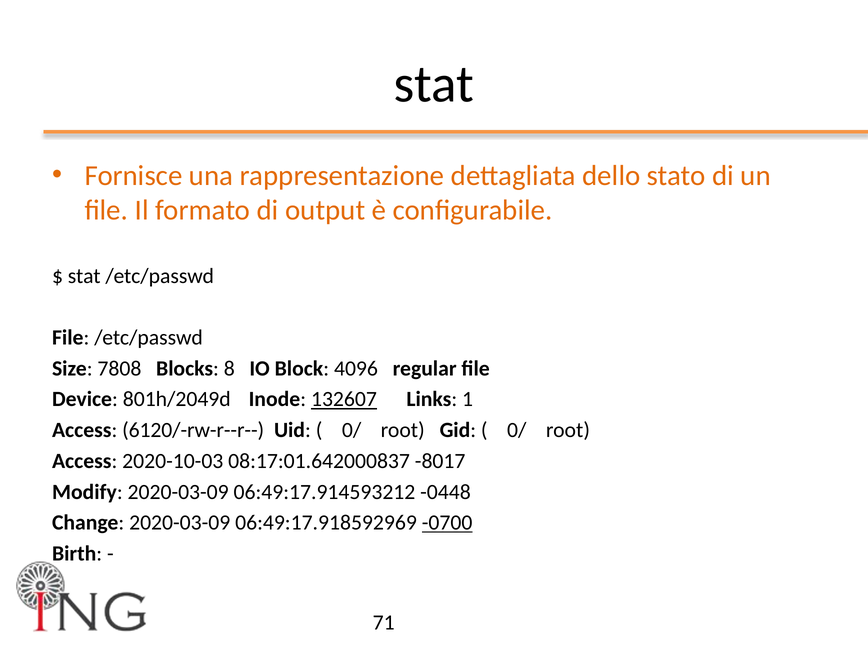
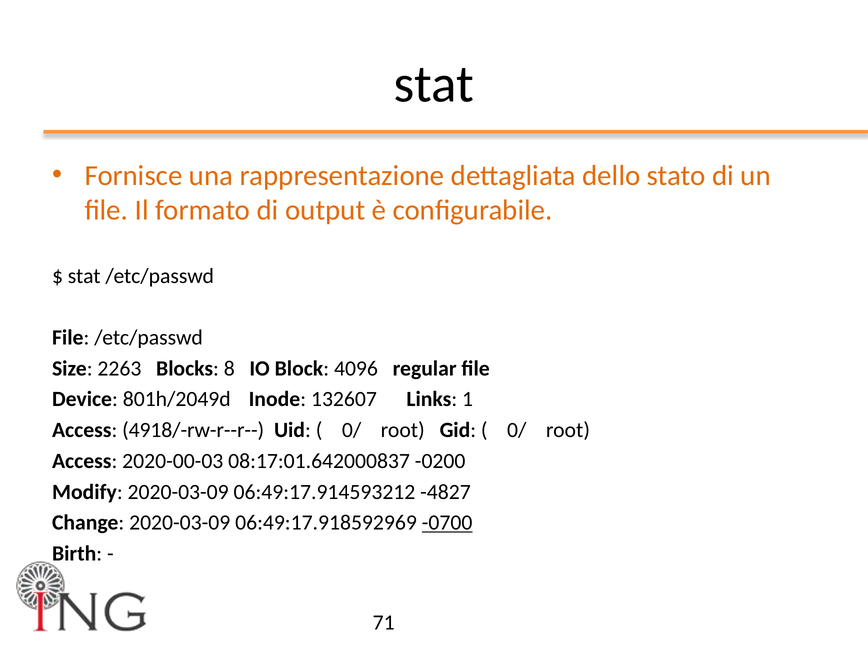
7808: 7808 -> 2263 (119, 368)
132607 underline: present -> none (344, 399)
6120/-rw-r--r--: 6120/-rw-r--r-- -> 4918/-rw-r--r-- (193, 430)
2020-10-03: 2020-10-03 -> 2020-00-03 (173, 461)
-8017: -8017 -> -0200 (440, 461)
-0448: -0448 -> -4827 (446, 492)
